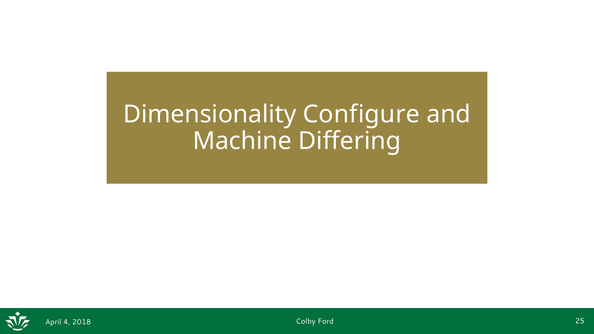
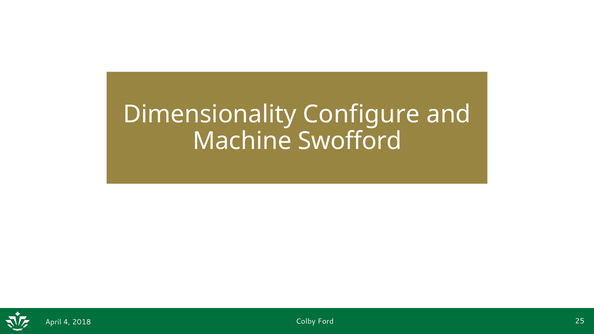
Differing: Differing -> Swofford (350, 141)
